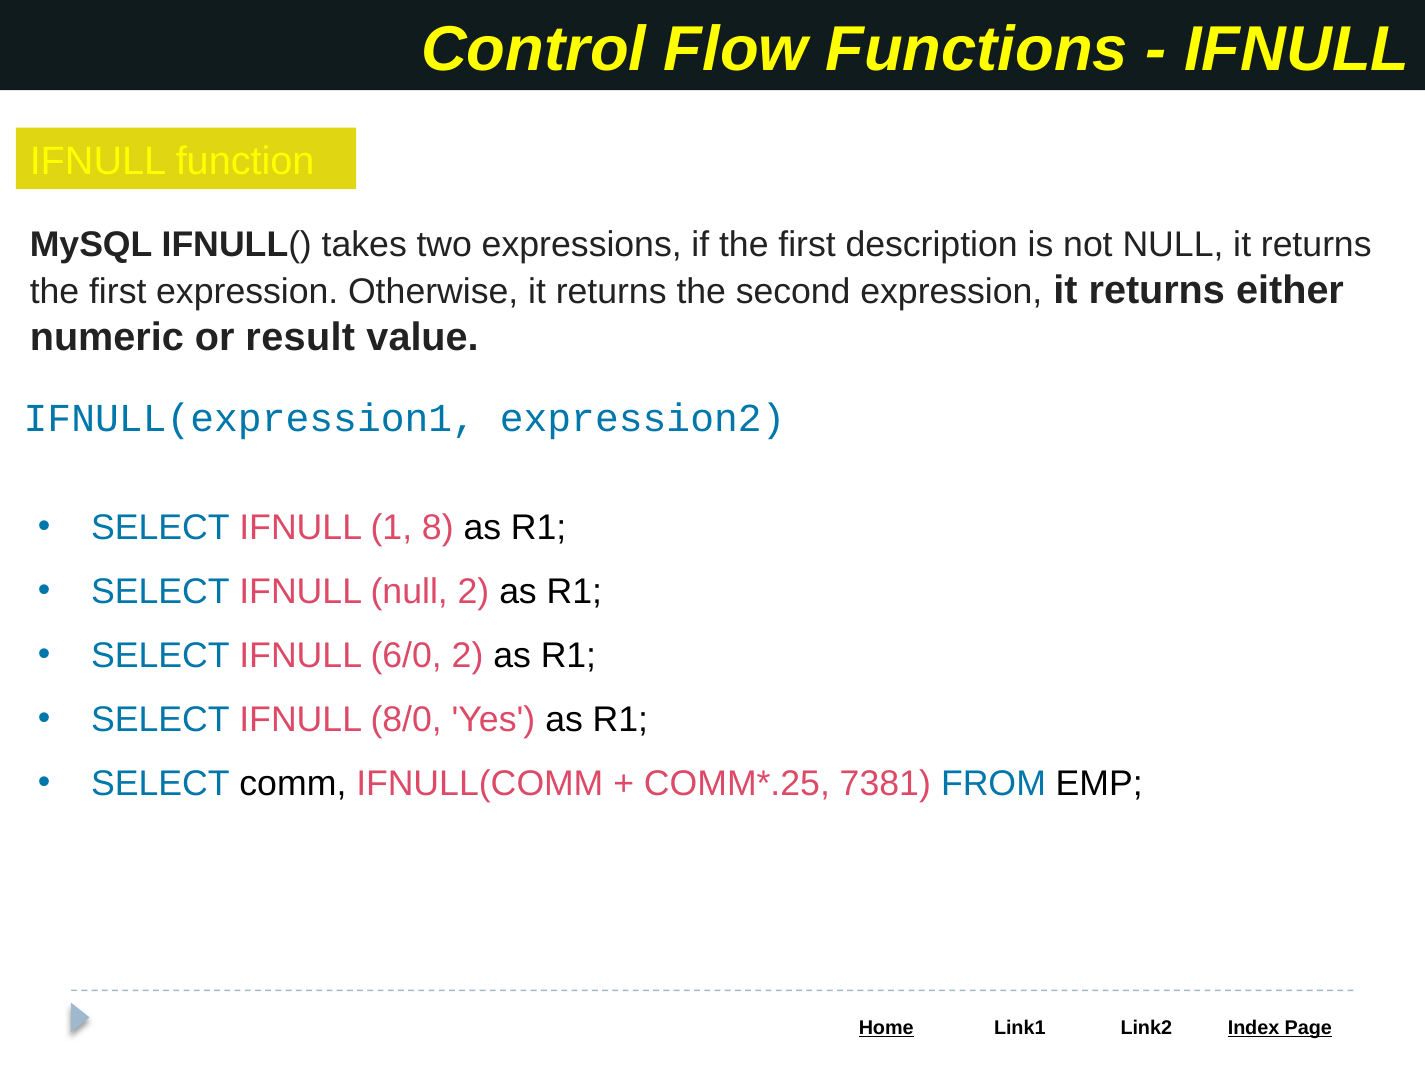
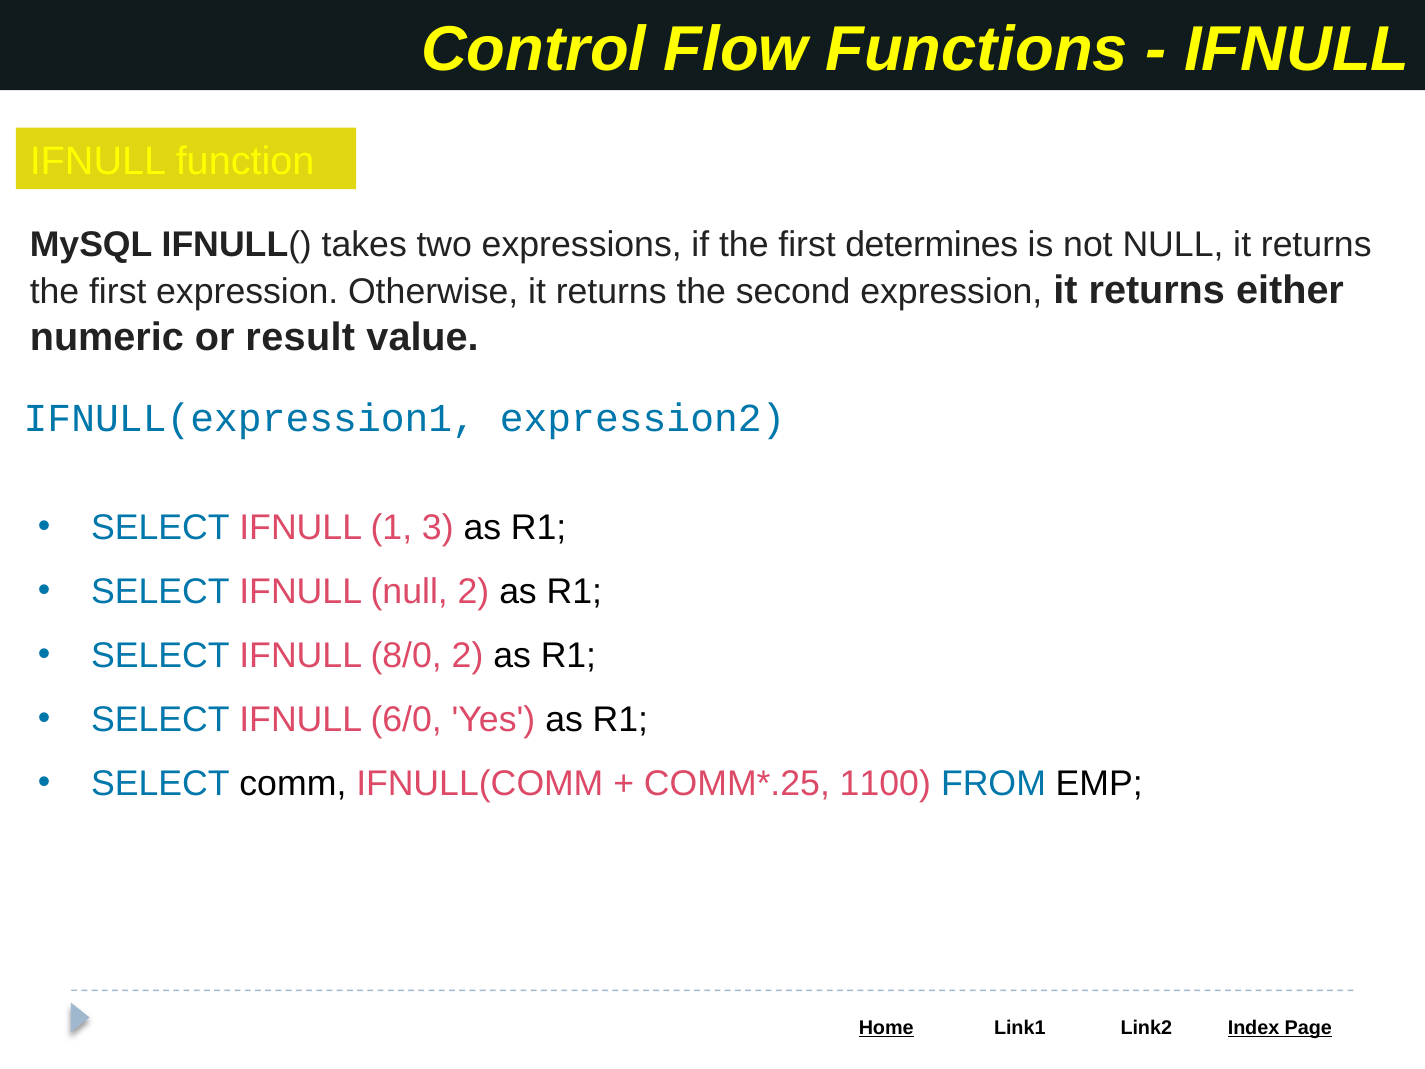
description: description -> determines (932, 245)
8: 8 -> 3 (438, 527)
6/0: 6/0 -> 8/0 (406, 656)
8/0: 8/0 -> 6/0 (406, 720)
7381: 7381 -> 1100 (885, 784)
